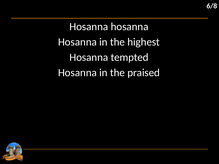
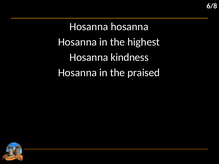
tempted: tempted -> kindness (130, 57)
